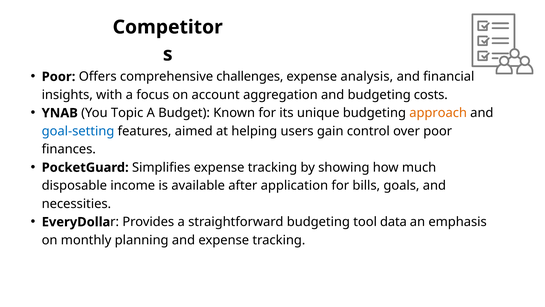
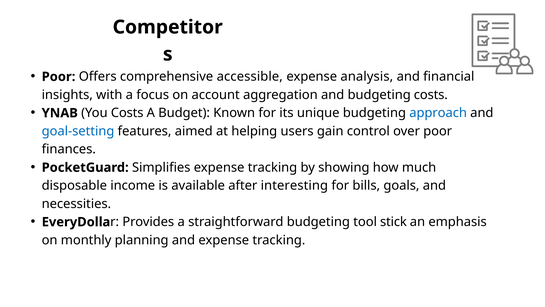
challenges: challenges -> accessible (250, 77)
You Topic: Topic -> Costs (127, 113)
approach colour: orange -> blue (438, 113)
application: application -> interesting (294, 185)
data: data -> stick (393, 222)
